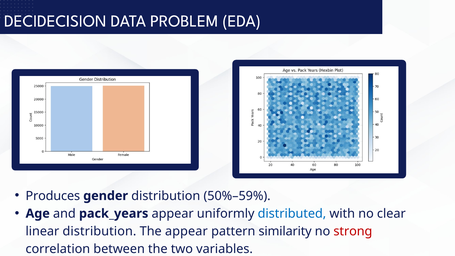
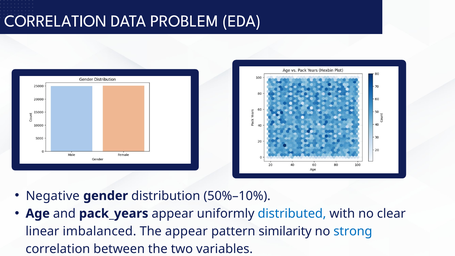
DECIDECISION: DECIDECISION -> CORRELATION (55, 21)
Produces: Produces -> Negative (53, 196)
50%–59%: 50%–59% -> 50%–10% (237, 196)
linear distribution: distribution -> imbalanced (99, 231)
strong colour: red -> blue (353, 231)
